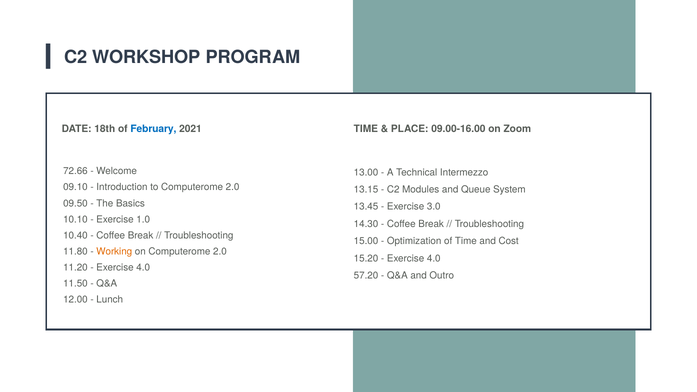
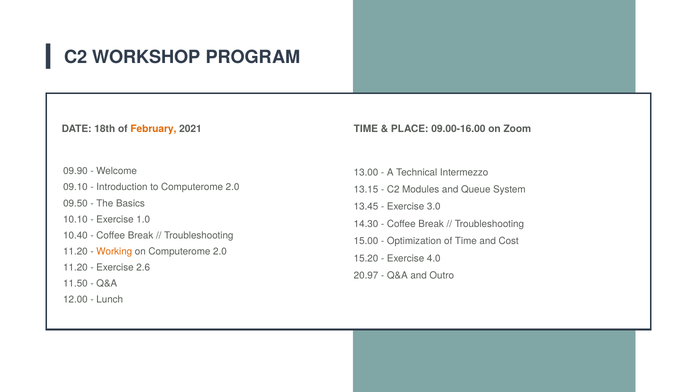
February colour: blue -> orange (153, 129)
72.66: 72.66 -> 09.90 (75, 171)
11.80: 11.80 -> 11.20 (75, 252)
4.0: 4.0 -> 2.6 (143, 268)
57.20: 57.20 -> 20.97 (366, 276)
